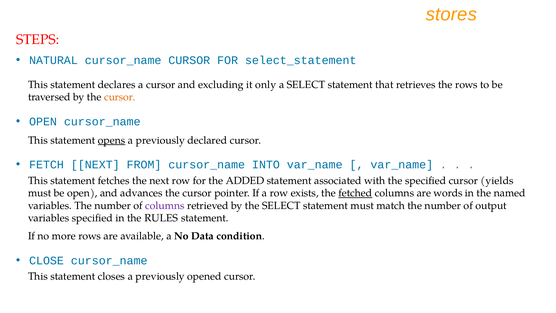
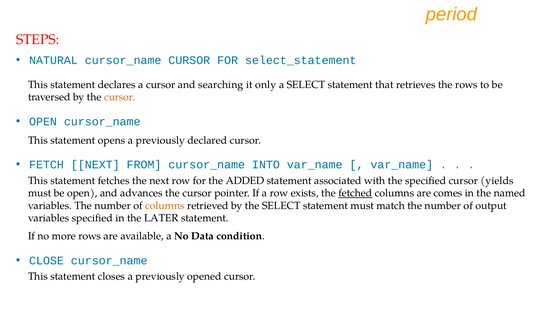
stores: stores -> period (451, 14)
excluding: excluding -> searching (221, 85)
opens underline: present -> none (112, 140)
words: words -> comes (448, 193)
columns colour: purple -> orange (165, 205)
RULES: RULES -> LATER (161, 218)
